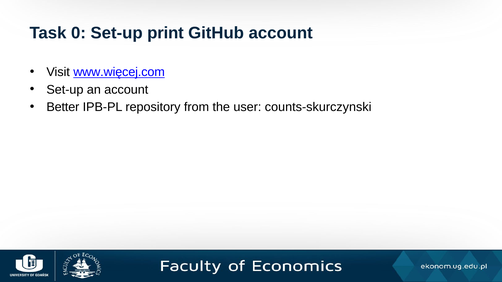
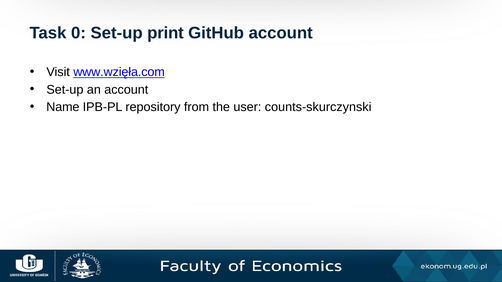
www.więcej.com: www.więcej.com -> www.wzięła.com (119, 72)
Better: Better -> Name (63, 107)
